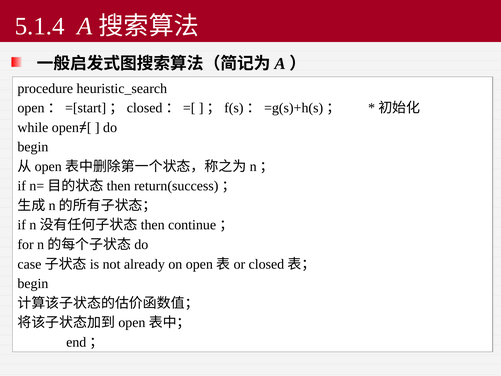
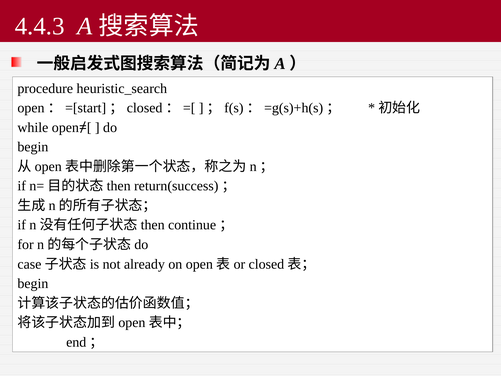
5.1.4: 5.1.4 -> 4.4.3 (40, 26)
